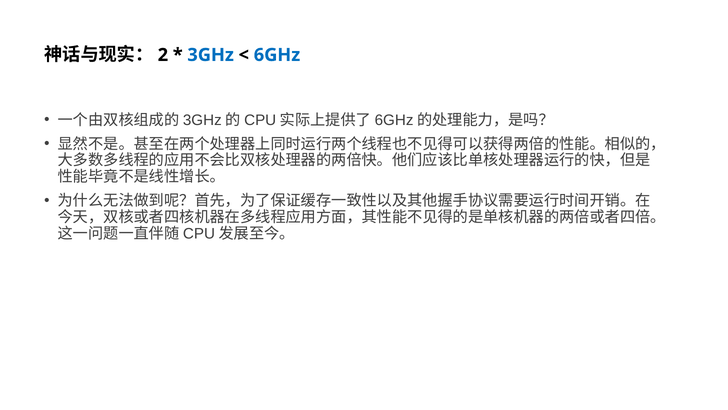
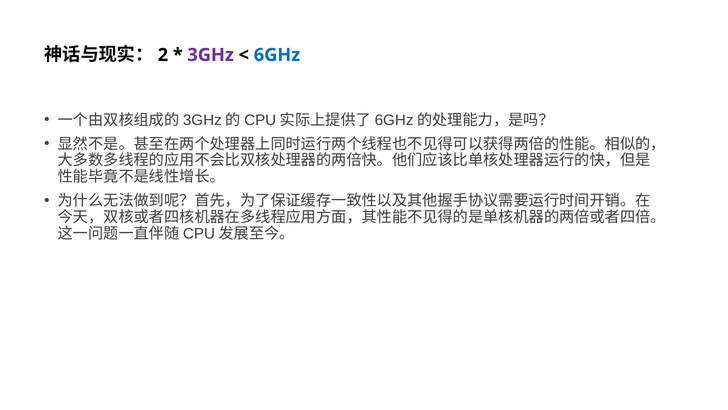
3GHz colour: blue -> purple (211, 55)
